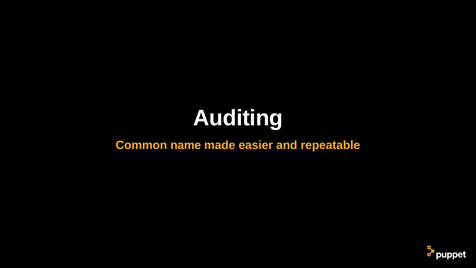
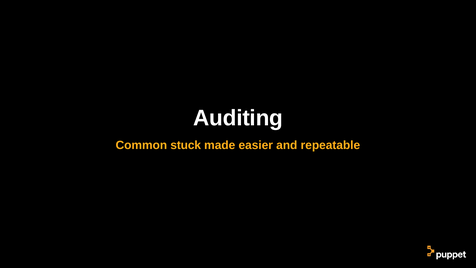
name: name -> stuck (186, 145)
